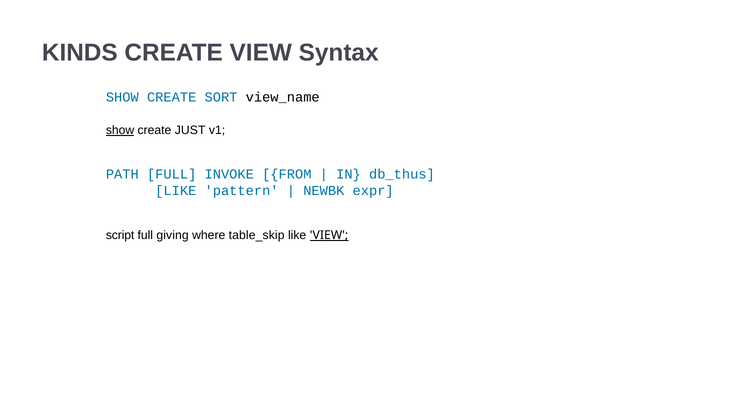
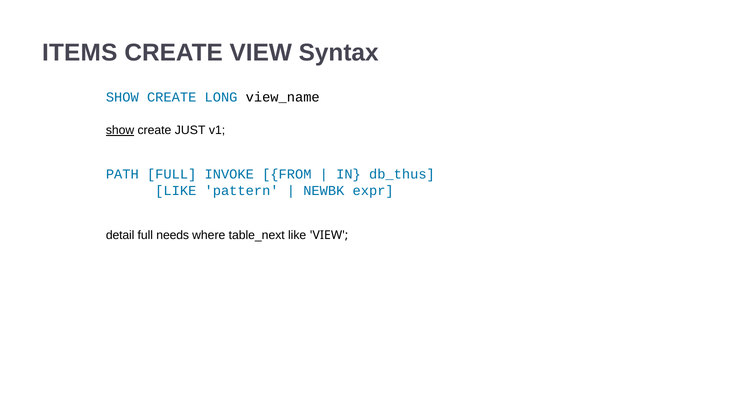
KINDS: KINDS -> ITEMS (80, 53)
SORT: SORT -> LONG (221, 97)
script: script -> detail (120, 235)
giving: giving -> needs (173, 235)
table_skip: table_skip -> table_next (257, 235)
VIEW underline: present -> none (329, 235)
